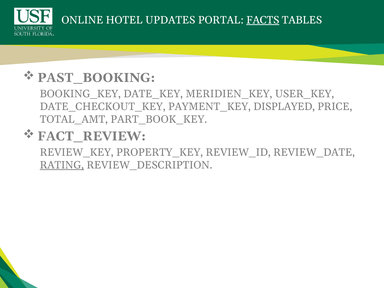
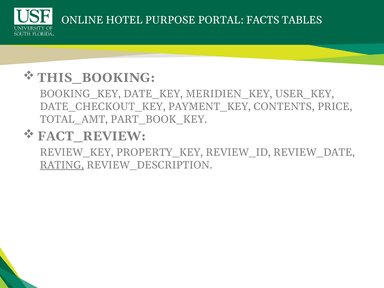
UPDATES: UPDATES -> PURPOSE (170, 20)
FACTS underline: present -> none (263, 20)
PAST_BOOKING: PAST_BOOKING -> THIS_BOOKING (96, 78)
DISPLAYED: DISPLAYED -> CONTENTS (284, 107)
